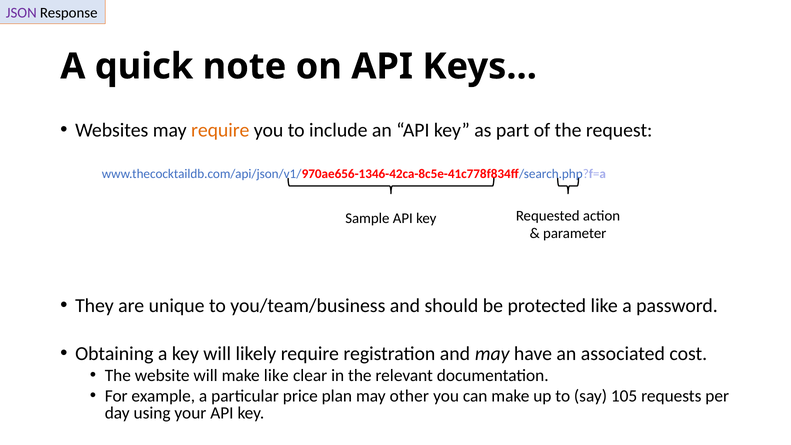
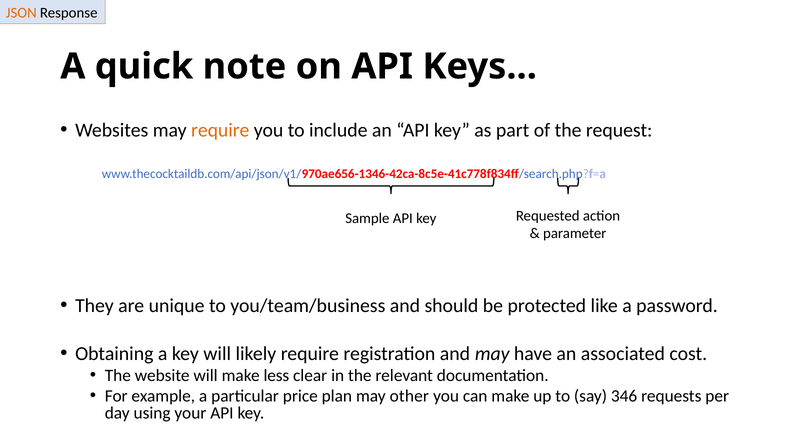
JSON colour: purple -> orange (21, 13)
make like: like -> less (276, 376)
105: 105 -> 346 (624, 396)
